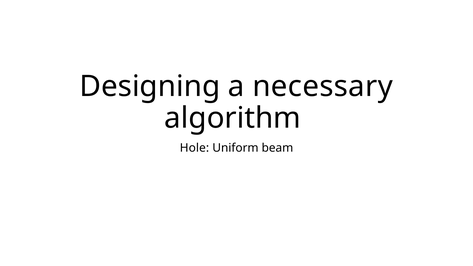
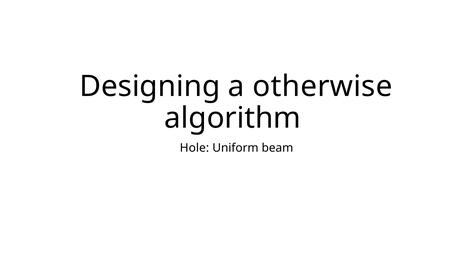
necessary: necessary -> otherwise (323, 86)
